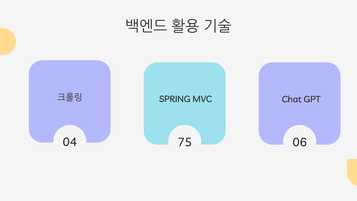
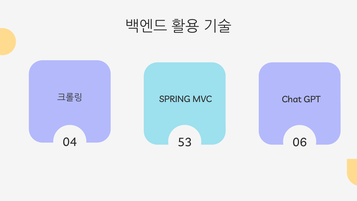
75: 75 -> 53 (185, 142)
